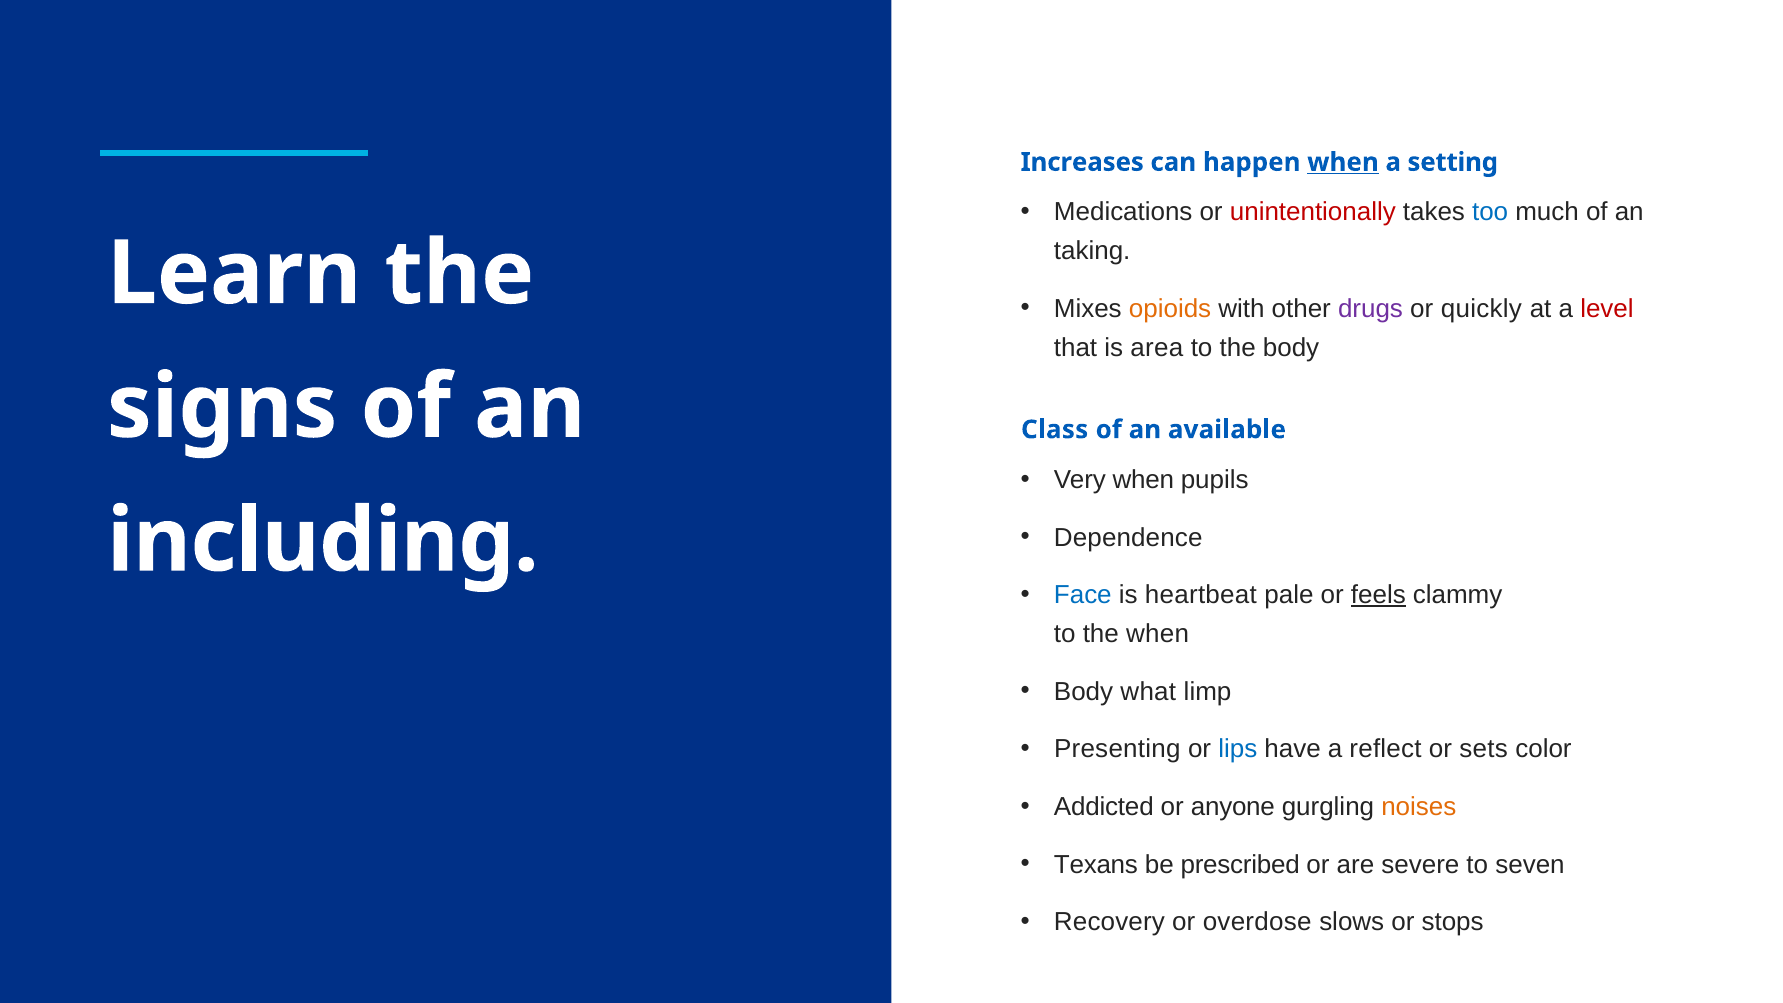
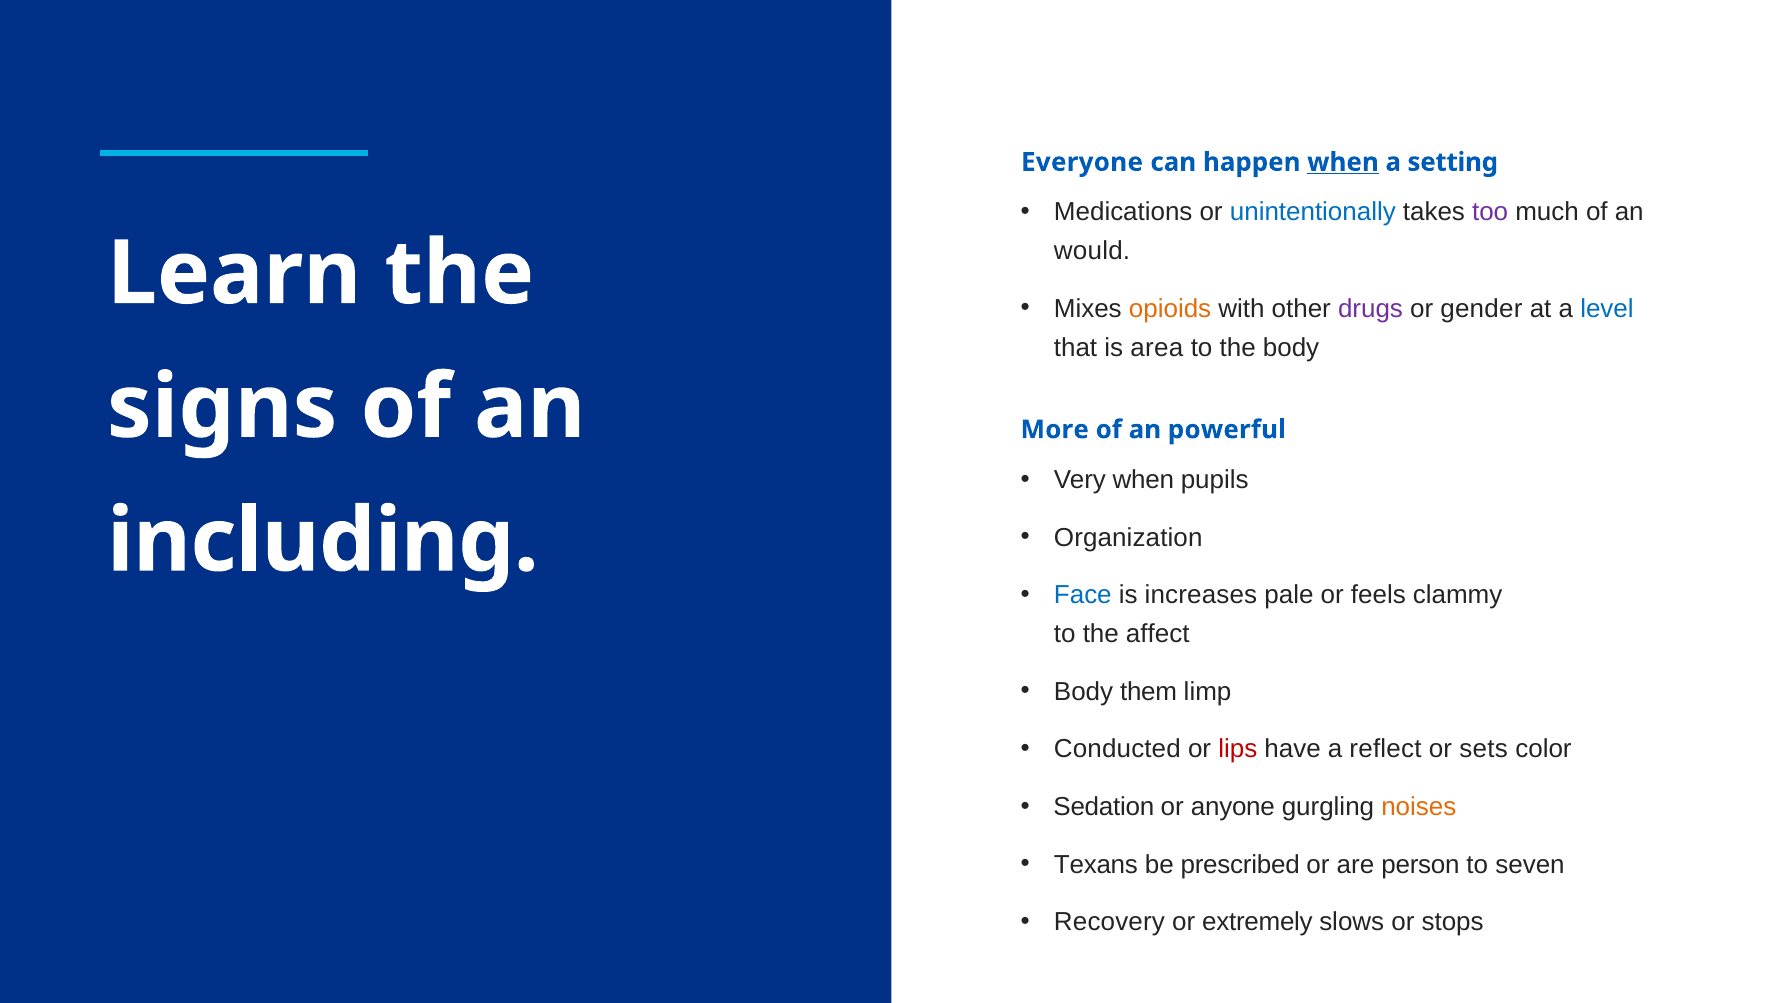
Increases: Increases -> Everyone (1082, 162)
unintentionally colour: red -> blue (1313, 212)
too colour: blue -> purple (1490, 212)
taking: taking -> would (1092, 251)
quickly: quickly -> gender (1481, 309)
level colour: red -> blue (1607, 309)
Class: Class -> More (1055, 430)
available: available -> powerful (1227, 430)
Dependence: Dependence -> Organization (1128, 538)
heartbeat: heartbeat -> increases (1201, 595)
feels underline: present -> none (1378, 595)
the when: when -> affect (1158, 634)
what: what -> them (1149, 692)
Presenting: Presenting -> Conducted (1117, 749)
lips colour: blue -> red (1238, 749)
Addicted: Addicted -> Sedation (1104, 807)
severe: severe -> person (1421, 865)
overdose: overdose -> extremely (1257, 922)
